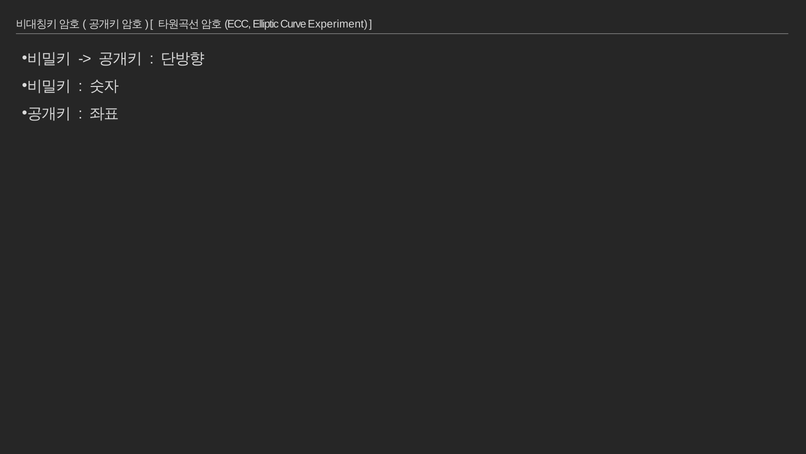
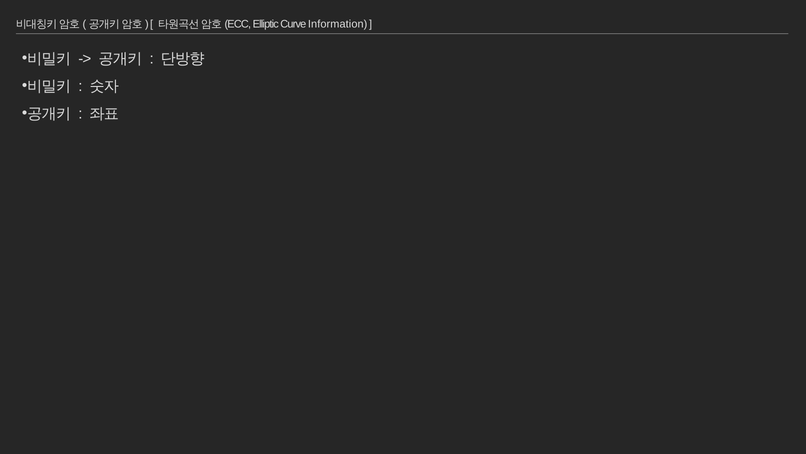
Experiment: Experiment -> Information (338, 24)
